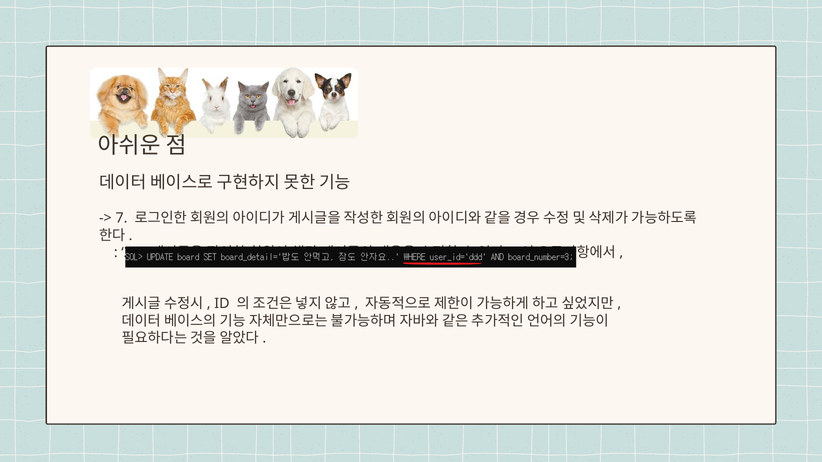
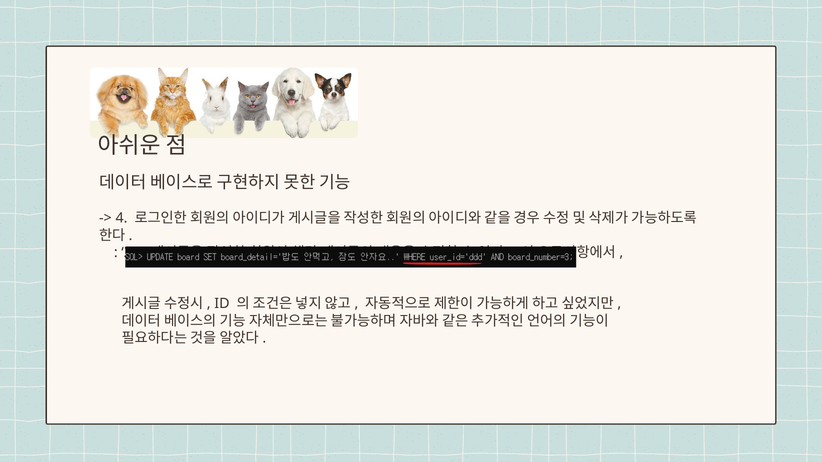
7: 7 -> 4 (122, 218)
